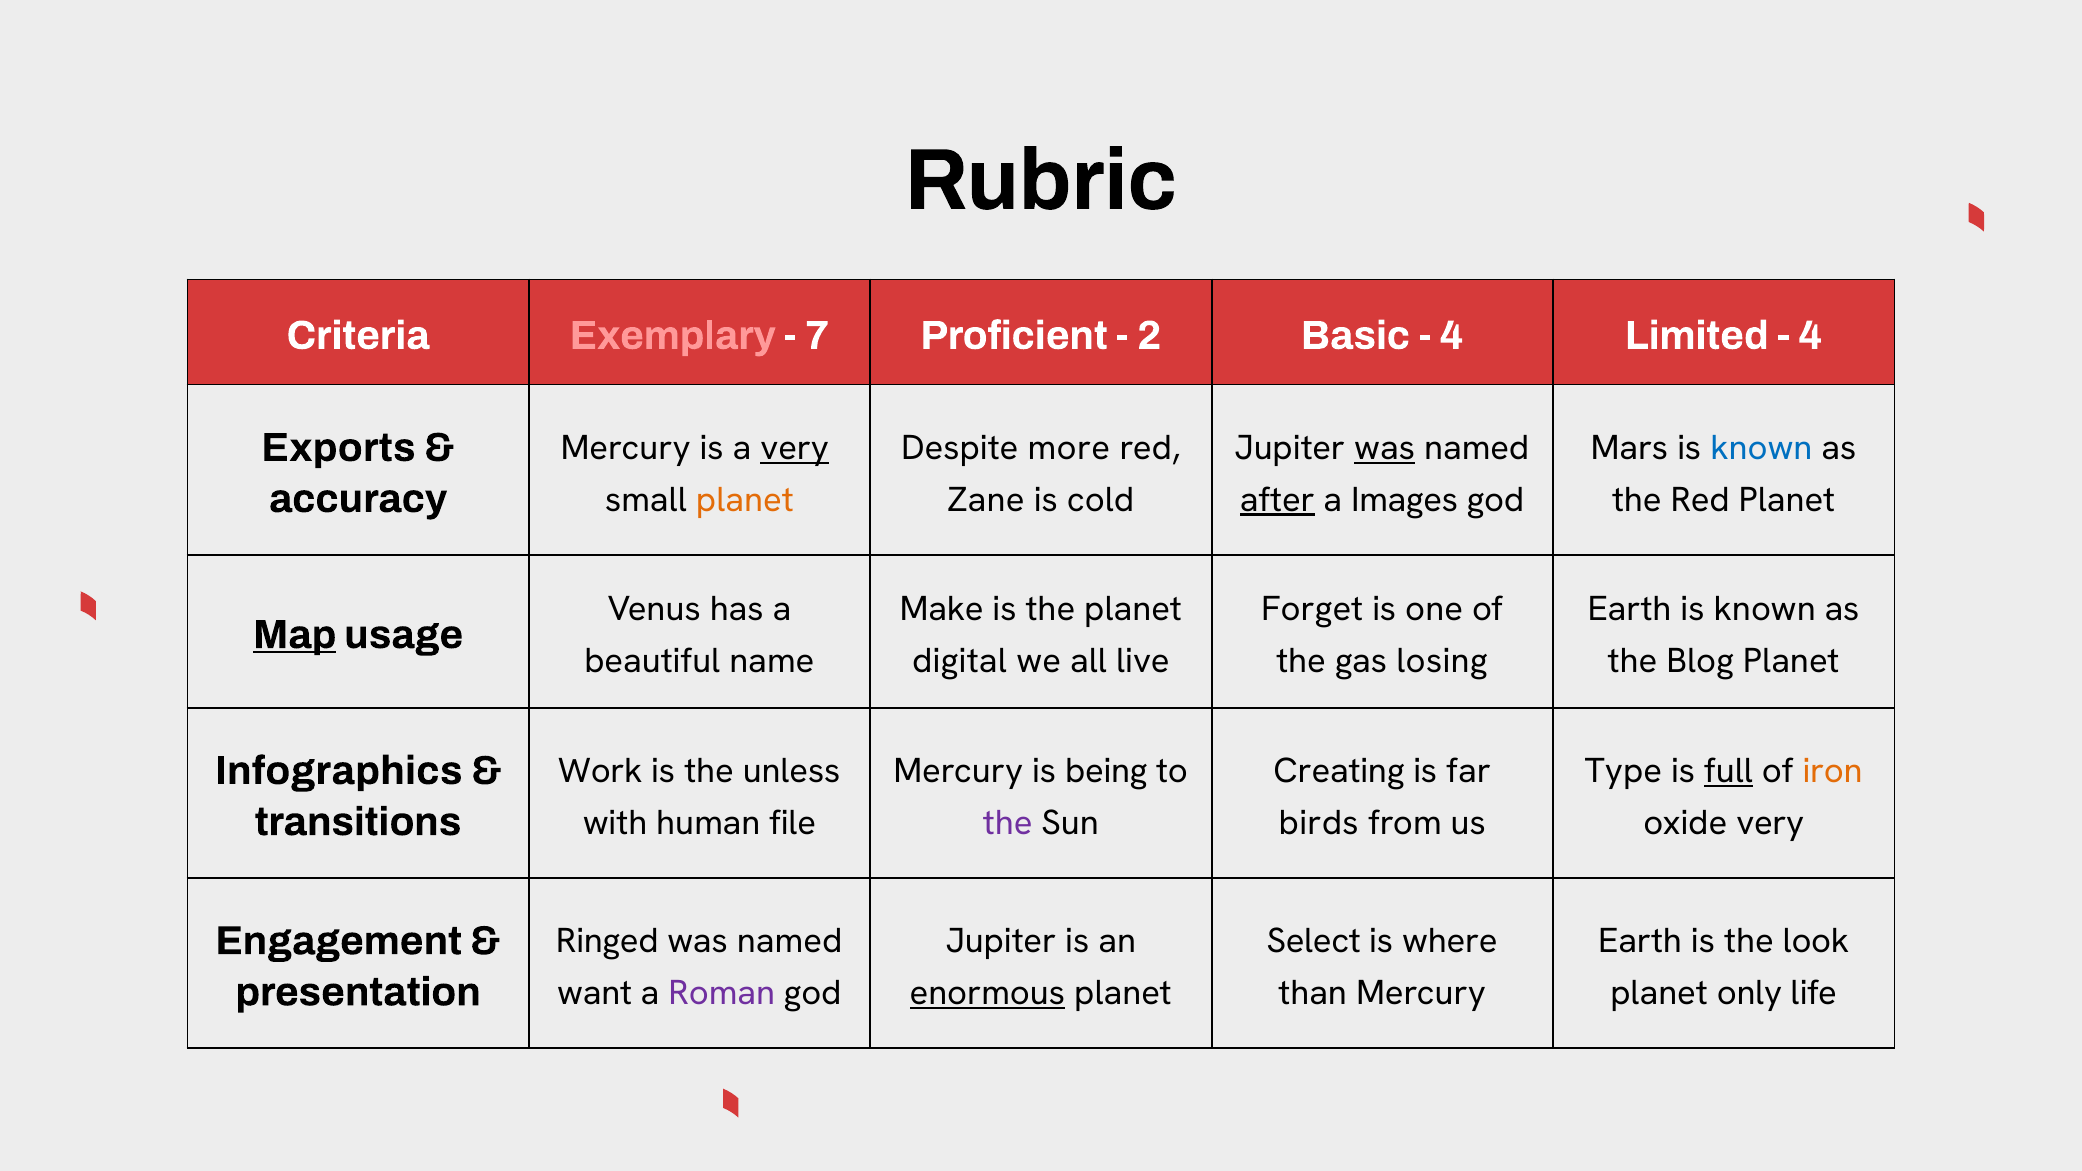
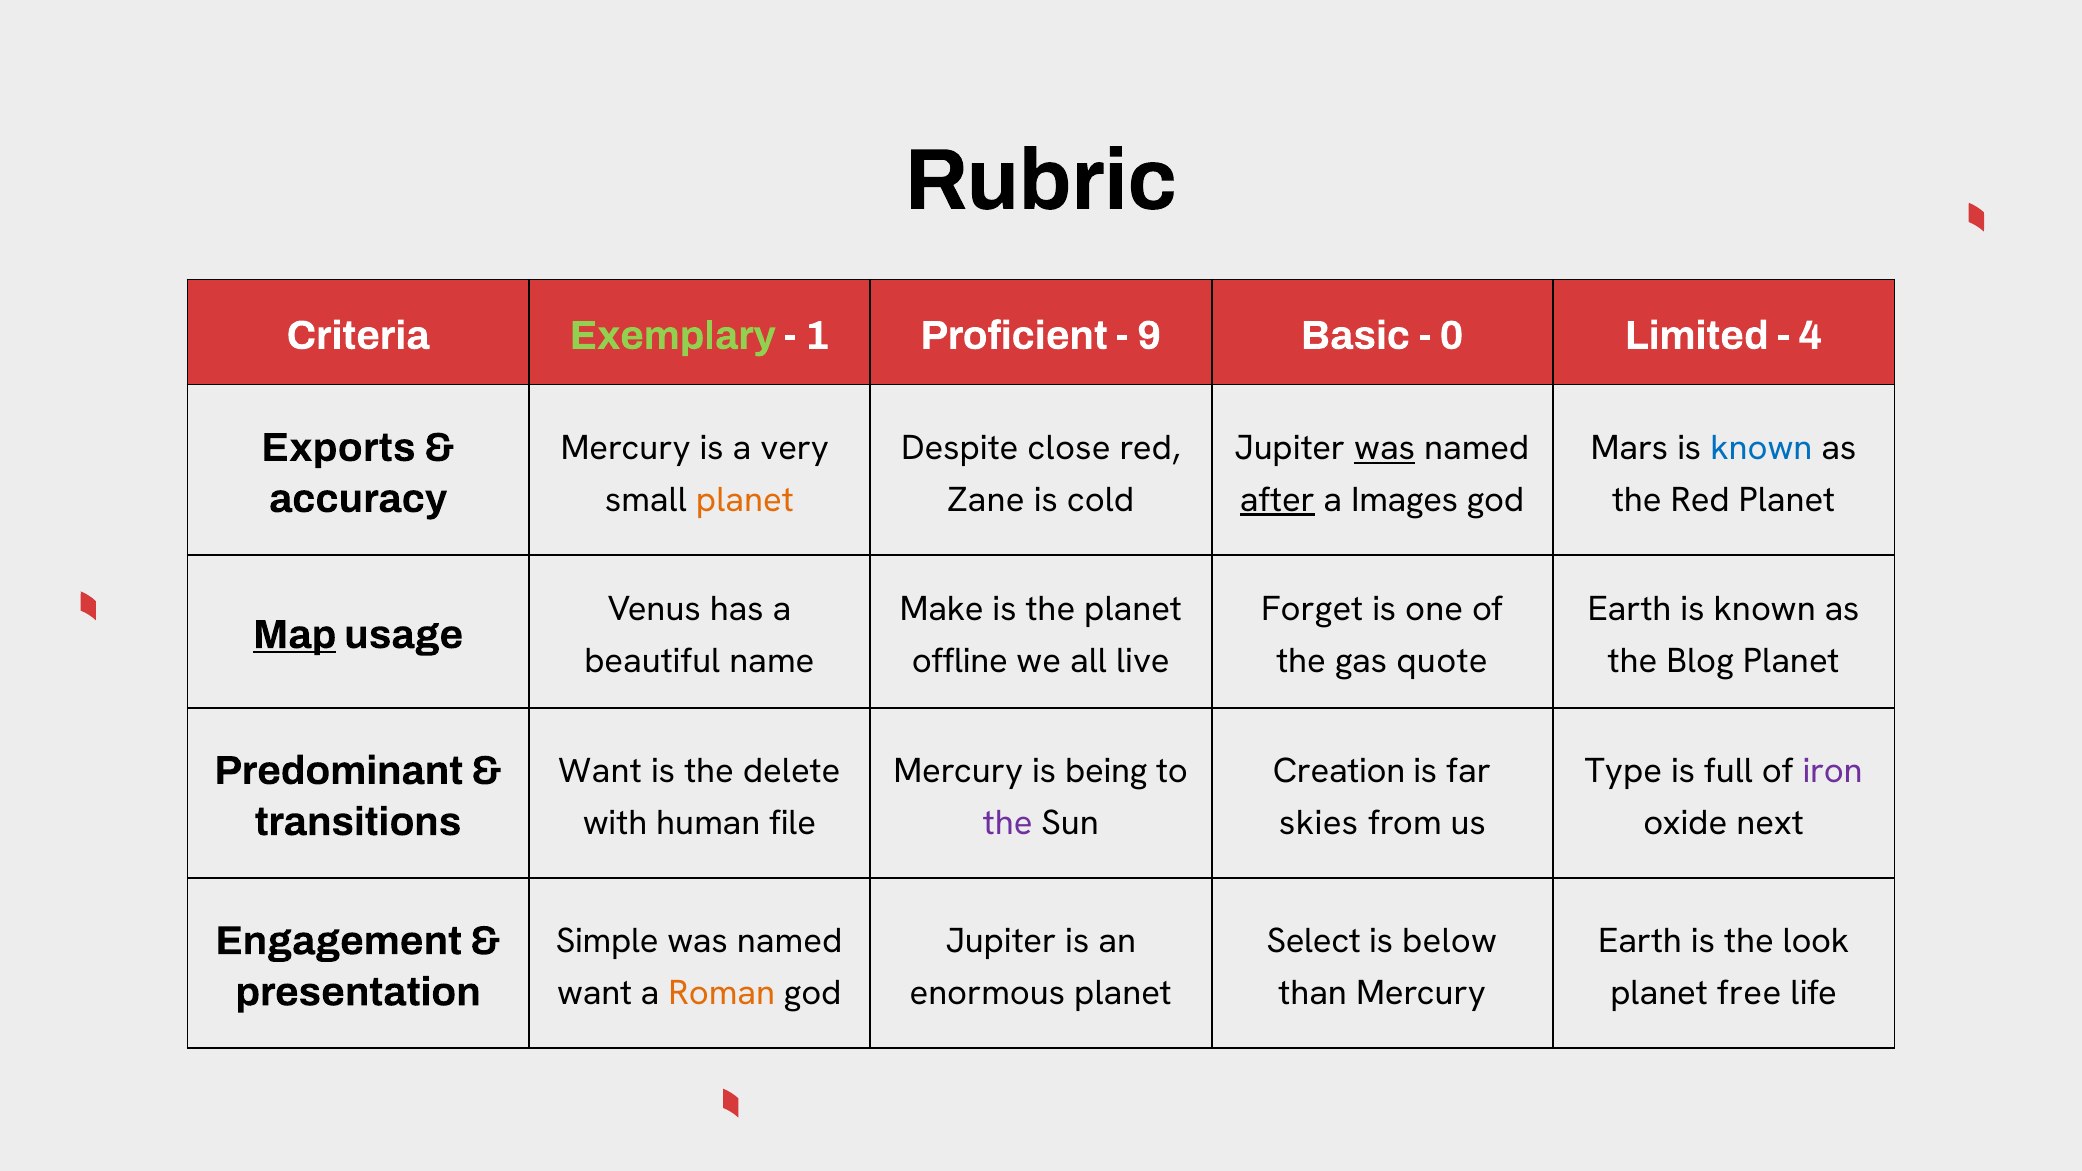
Exemplary colour: pink -> light green (673, 335)
7: 7 -> 1 (817, 335)
2: 2 -> 9 (1149, 335)
4: 4 -> 0 (1451, 335)
very underline: present -> none (795, 448)
more: more -> close (1069, 448)
digital: digital -> offline (960, 661)
losing: losing -> quote (1442, 661)
Work: Work -> Want (600, 771)
unless: unless -> delete (792, 771)
Creating: Creating -> Creation (1339, 771)
full underline: present -> none (1729, 771)
iron colour: orange -> purple (1833, 771)
Infographics: Infographics -> Predominant (339, 771)
birds: birds -> skies (1319, 823)
oxide very: very -> next (1770, 823)
Ringed: Ringed -> Simple (607, 941)
where: where -> below (1450, 941)
Roman colour: purple -> orange (722, 993)
enormous underline: present -> none (987, 993)
only: only -> free (1749, 993)
